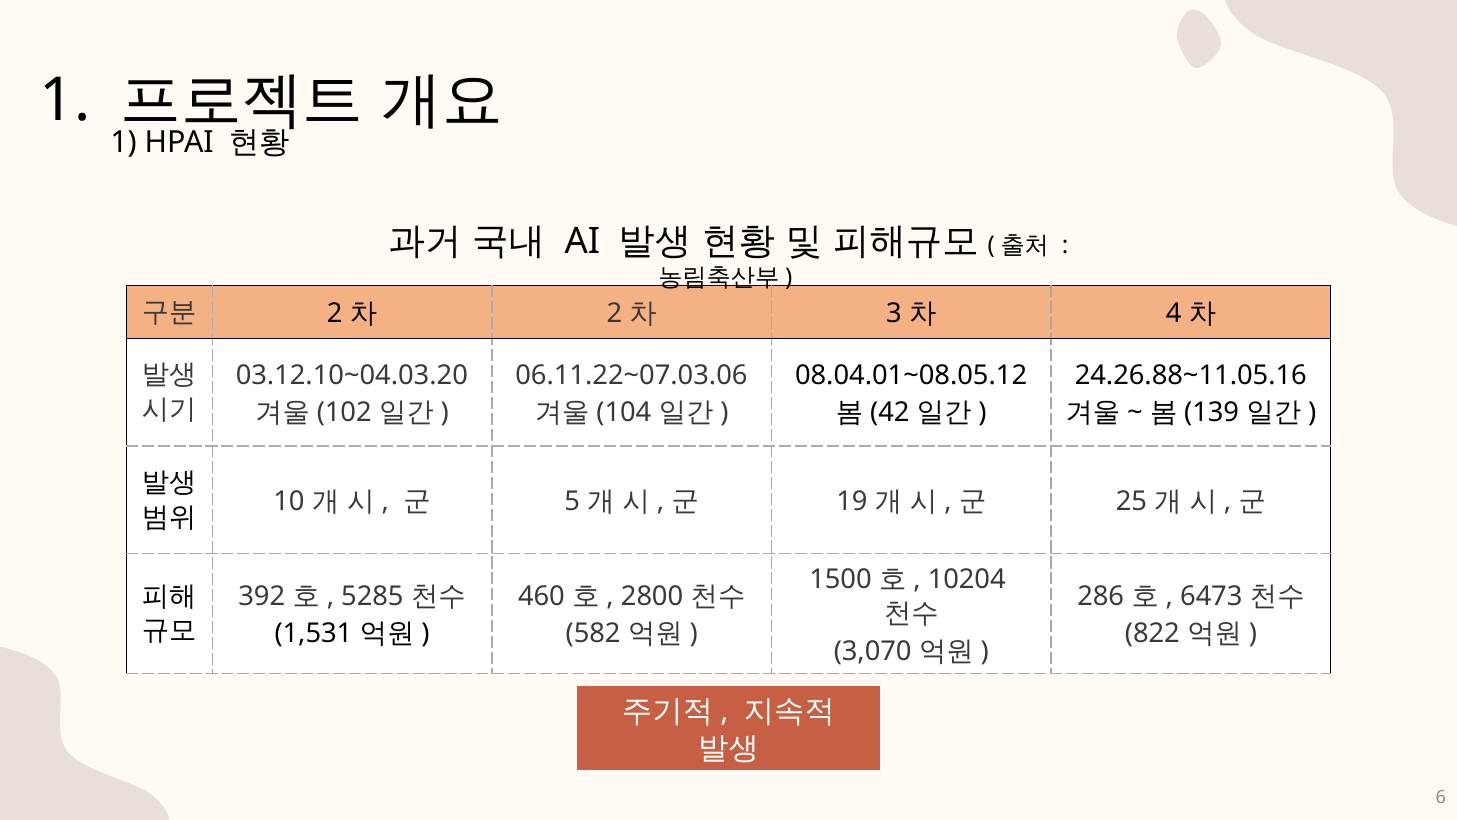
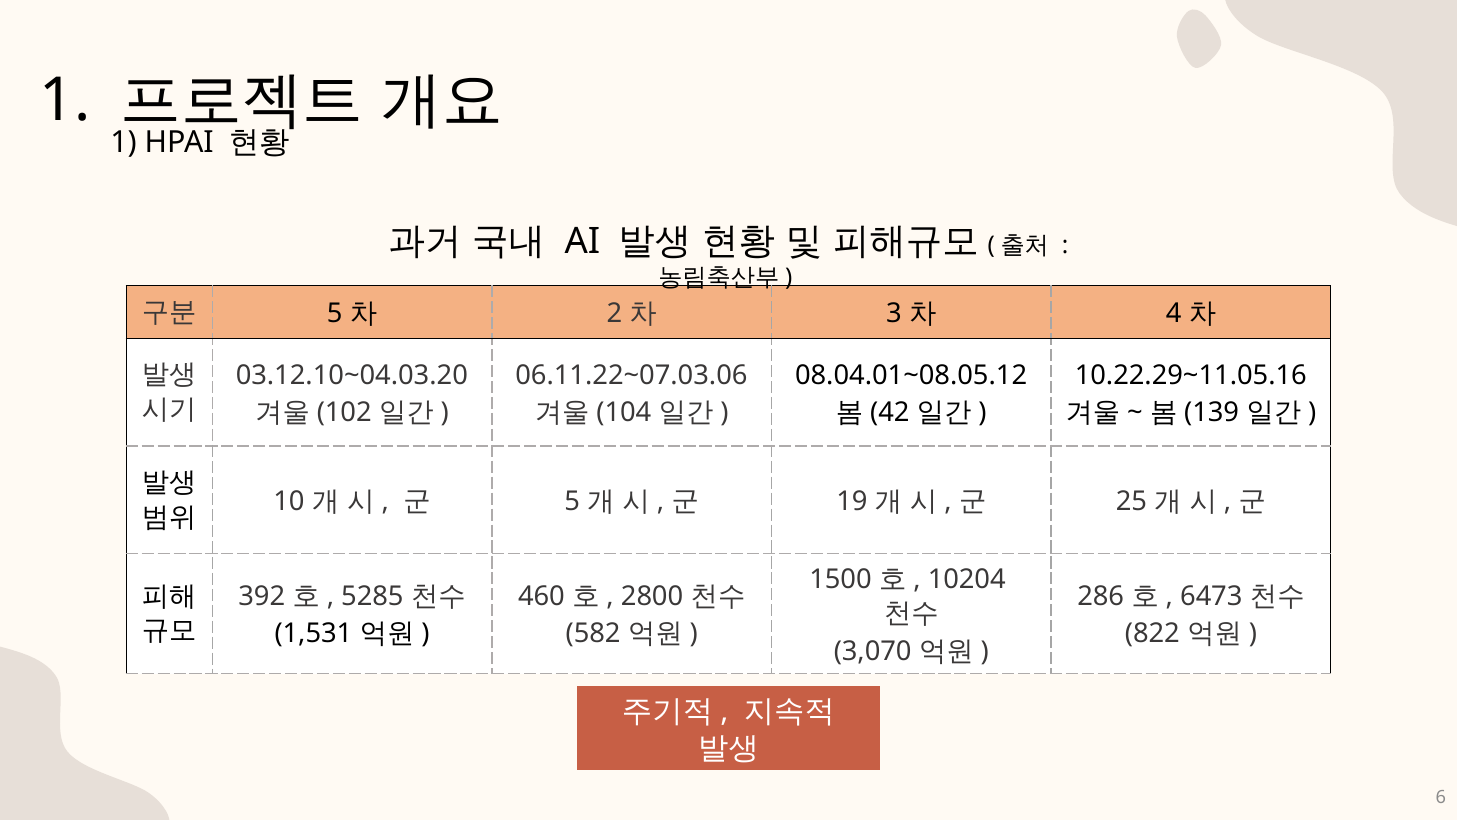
2: 2 -> 5 (335, 313)
24.26.88~11.05.16: 24.26.88~11.05.16 -> 10.22.29~11.05.16 (1191, 375)
